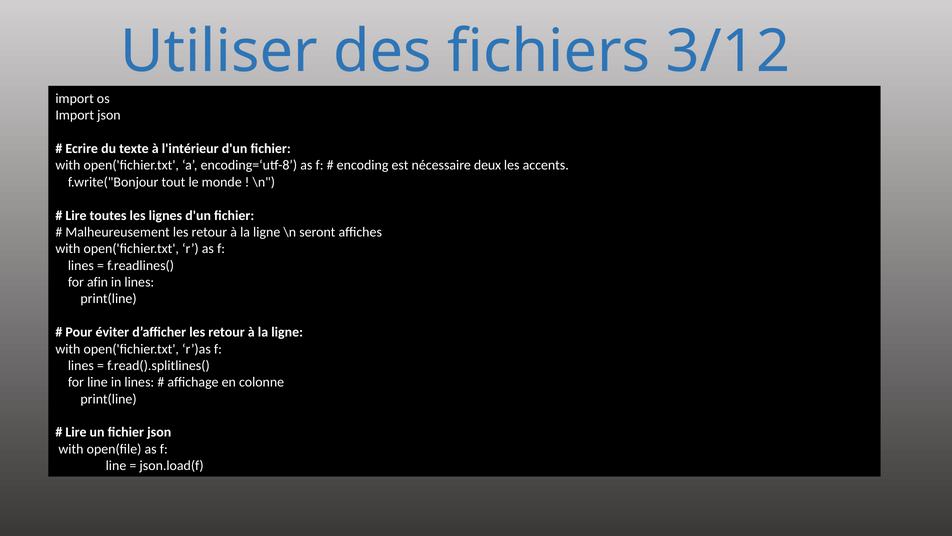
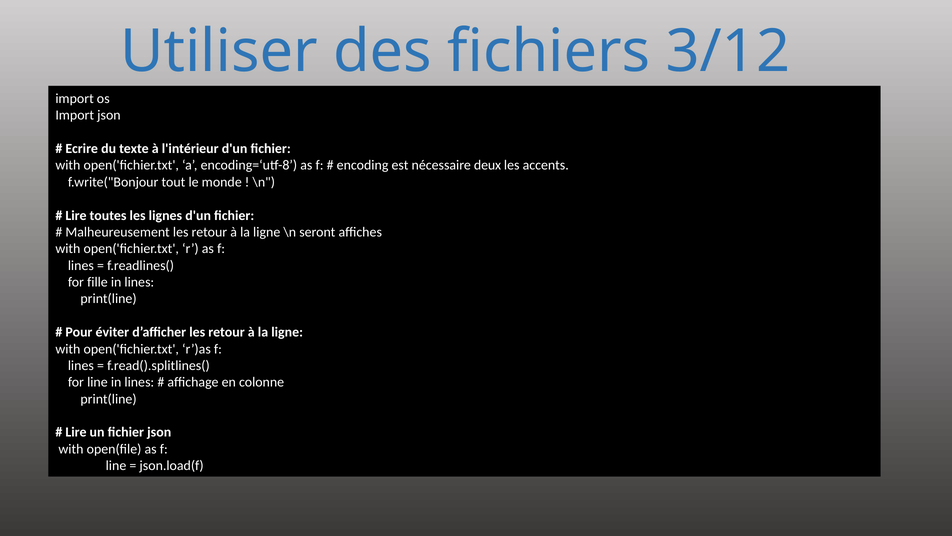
afin: afin -> fille (97, 282)
